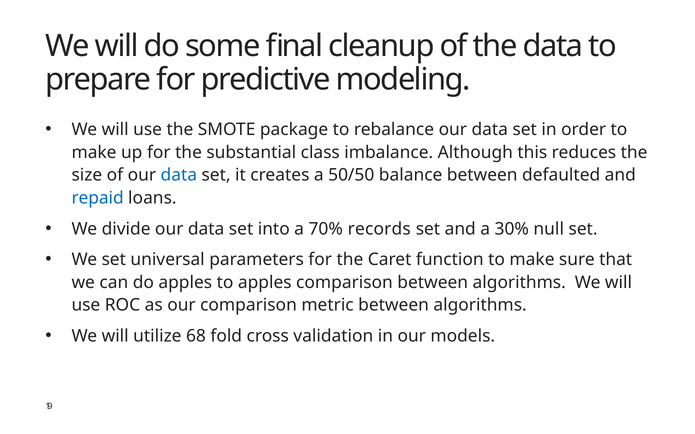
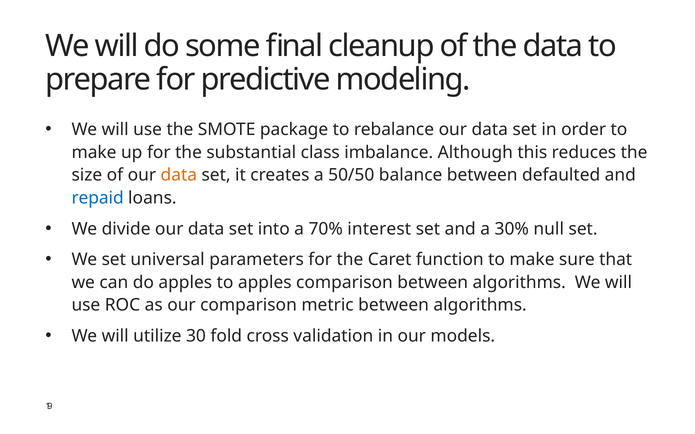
data colour: blue -> orange (179, 175)
records: records -> interest (379, 229)
68: 68 -> 30 (196, 336)
